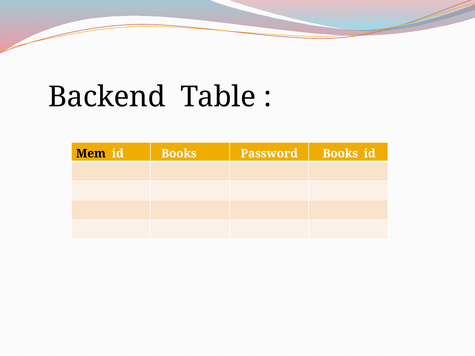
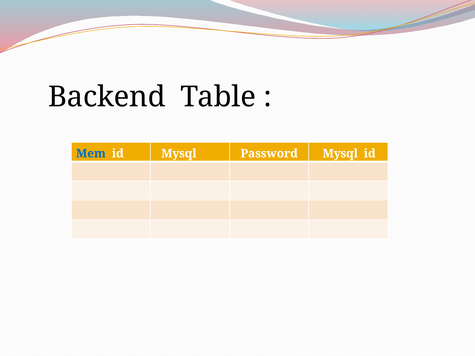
Mem colour: black -> blue (91, 154)
id Books: Books -> Mysql (179, 154)
Password Books: Books -> Mysql (340, 154)
